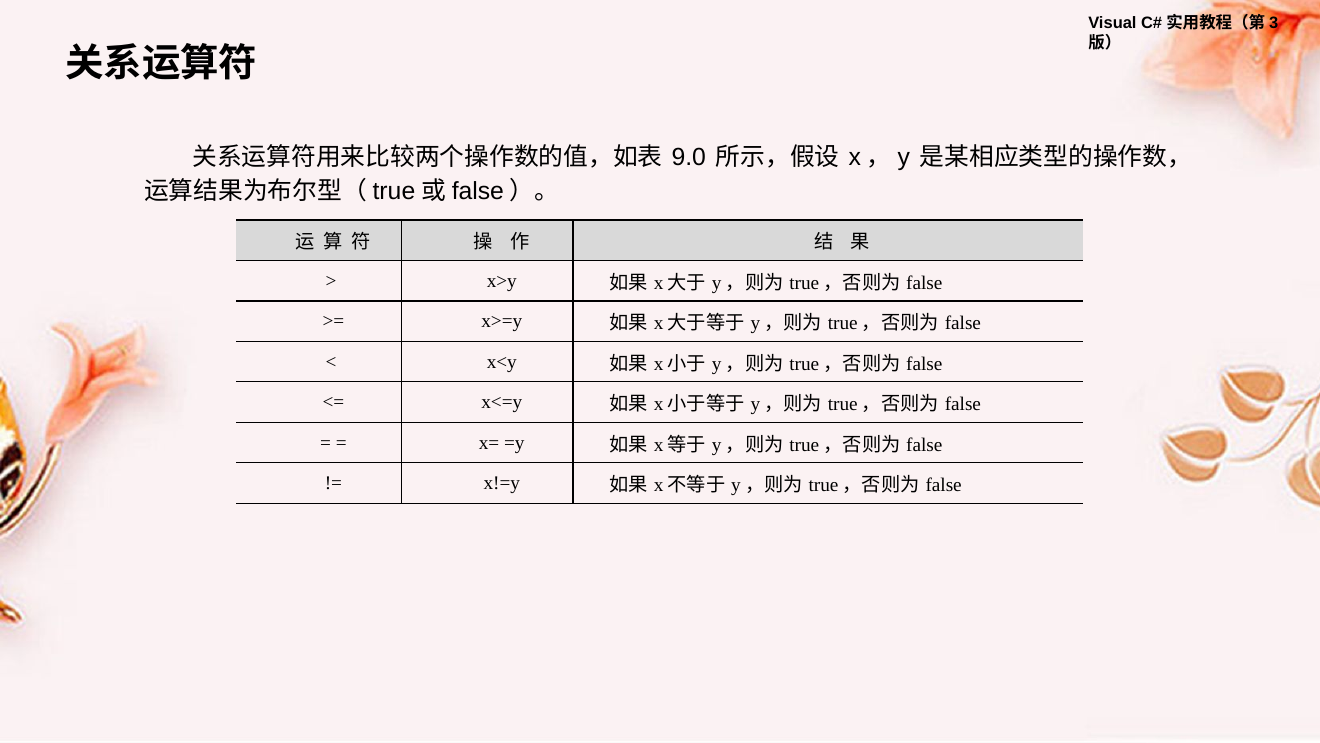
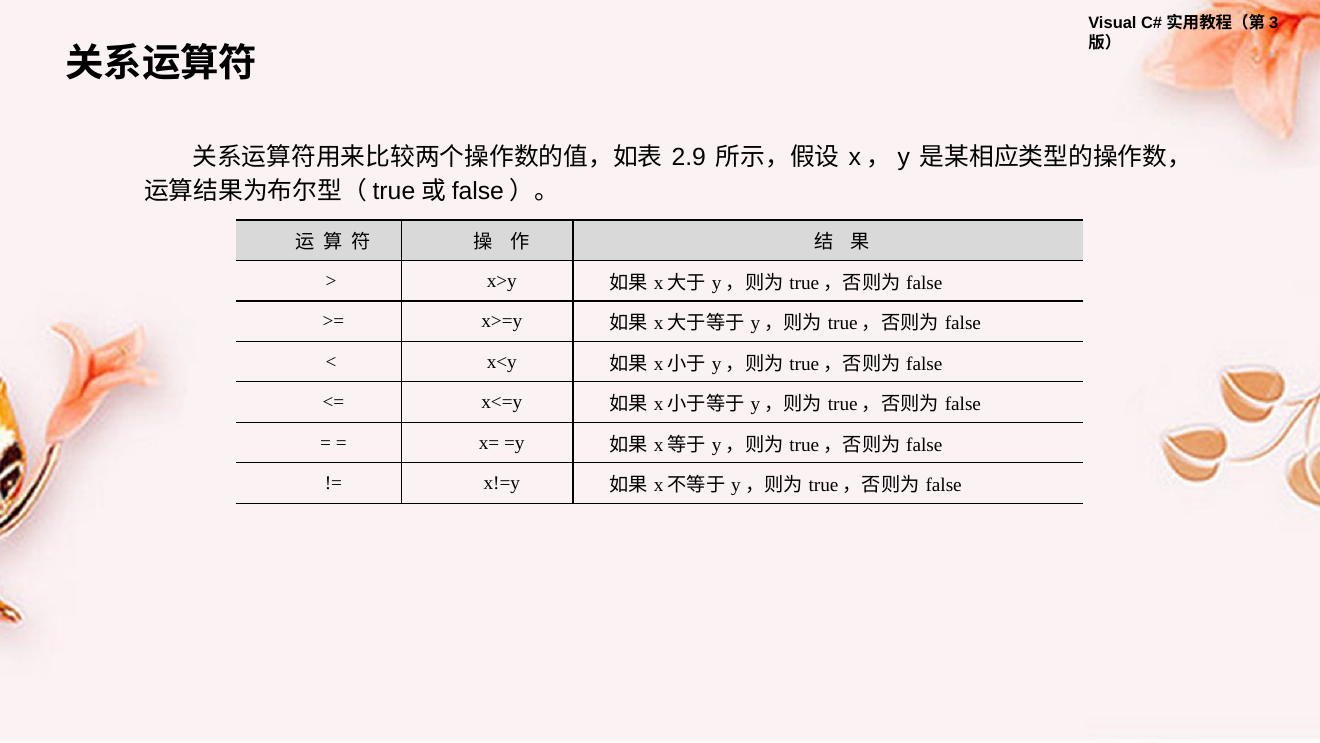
9.0: 9.0 -> 2.9 (689, 157)
